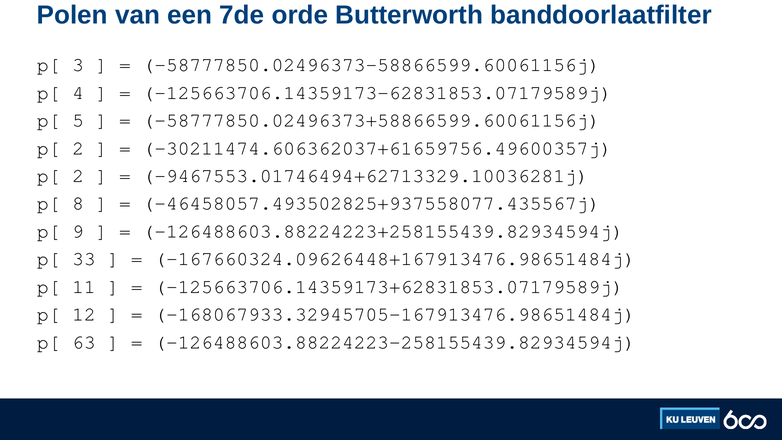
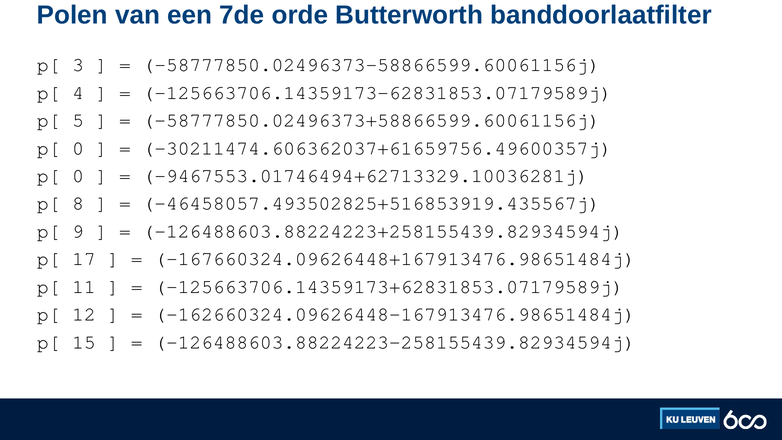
2: 2 -> 0 (78, 148)
2: 2 -> 0 (78, 176)
-46458057.493502825+937558077.435567j: -46458057.493502825+937558077.435567j -> -46458057.493502825+516853919.435567j (371, 203)
33: 33 -> 17 (84, 259)
-168067933.32945705-167913476.98651484j: -168067933.32945705-167913476.98651484j -> -162660324.09626448-167913476.98651484j (395, 314)
63: 63 -> 15 (84, 342)
